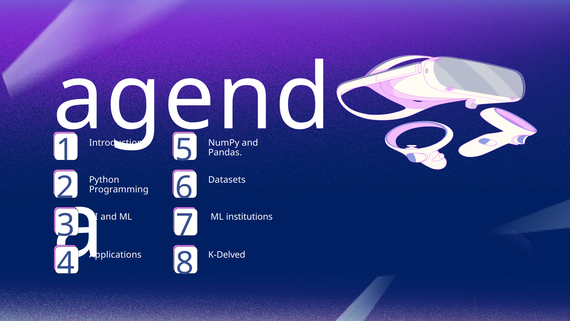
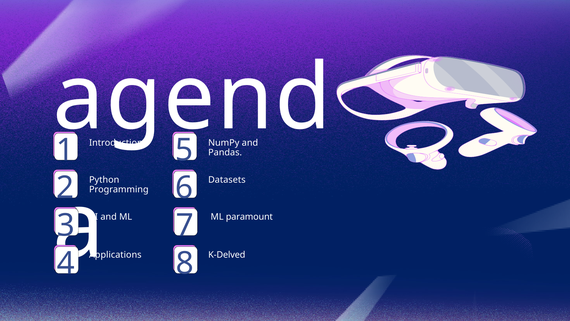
institutions: institutions -> paramount (249, 217)
